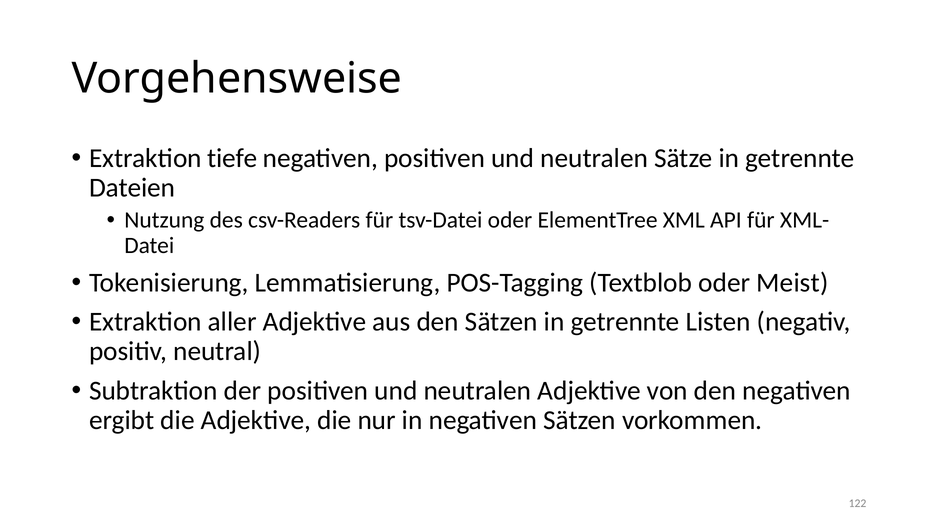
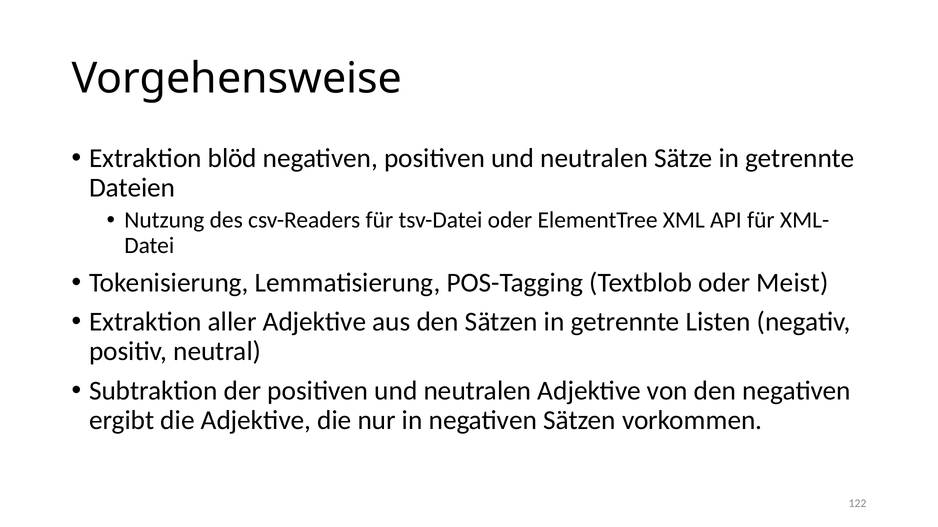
tiefe: tiefe -> blöd (232, 159)
